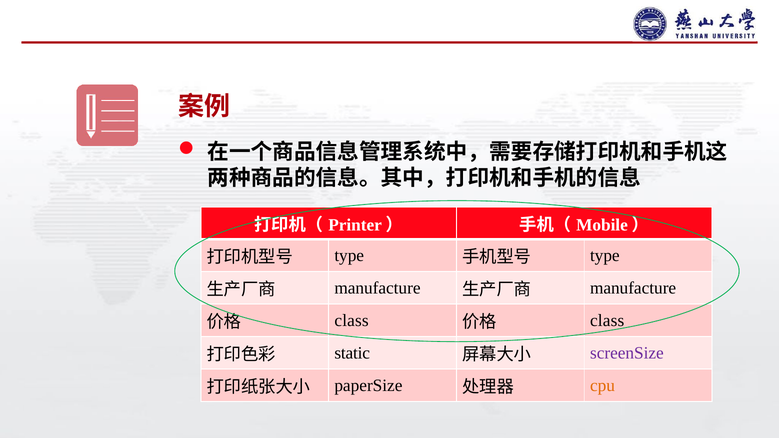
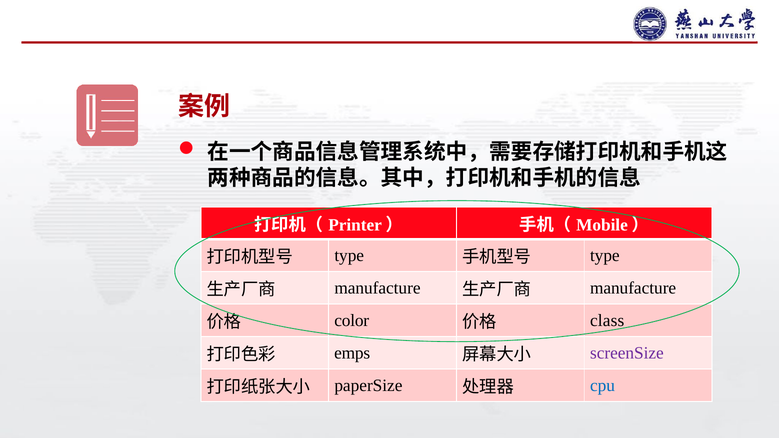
class: class -> color (352, 321)
static: static -> emps (352, 353)
cpu colour: orange -> blue (602, 386)
